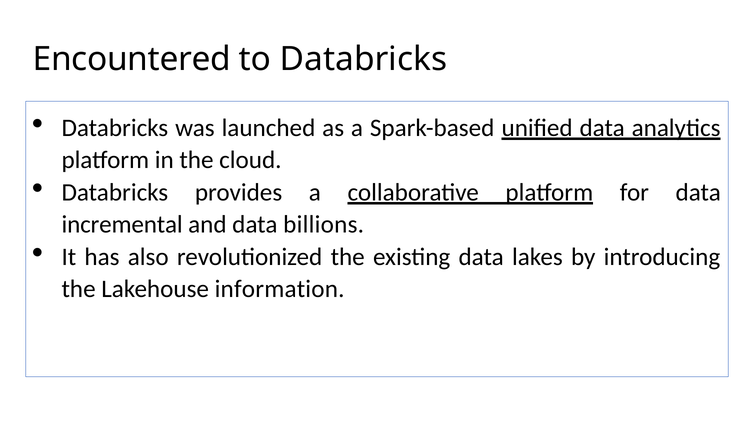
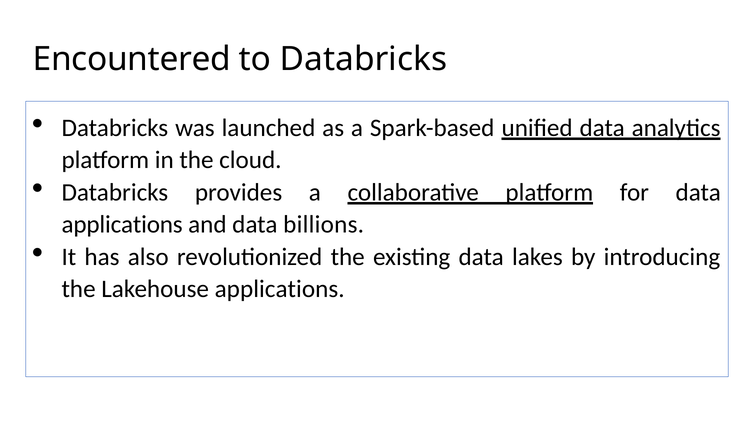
incremental: incremental -> applications (122, 225)
Lakehouse information: information -> applications (280, 289)
